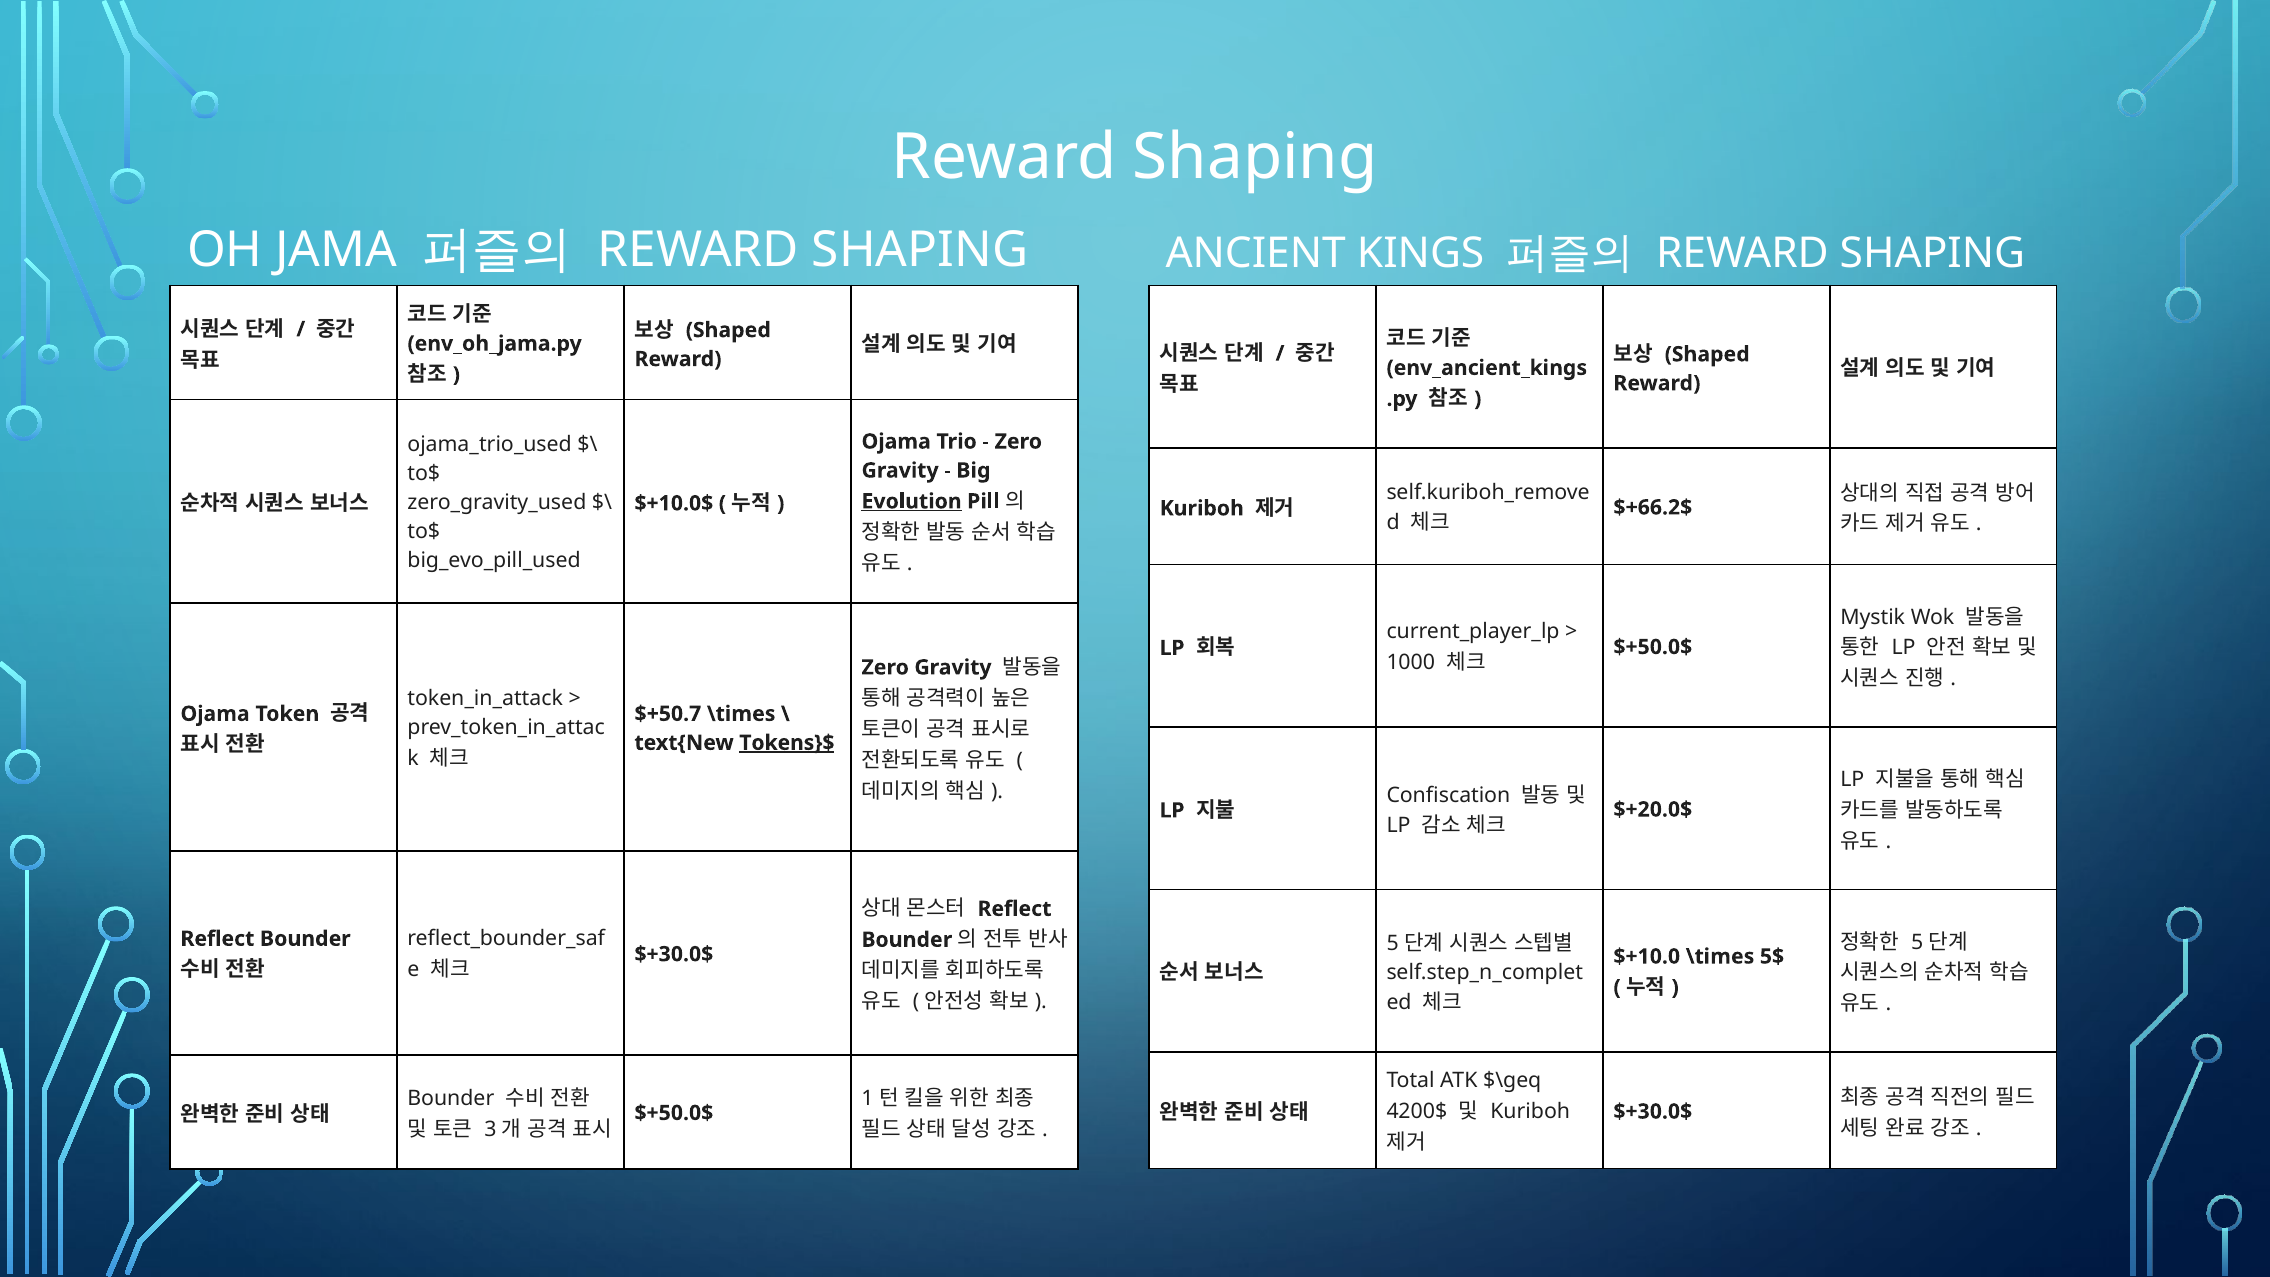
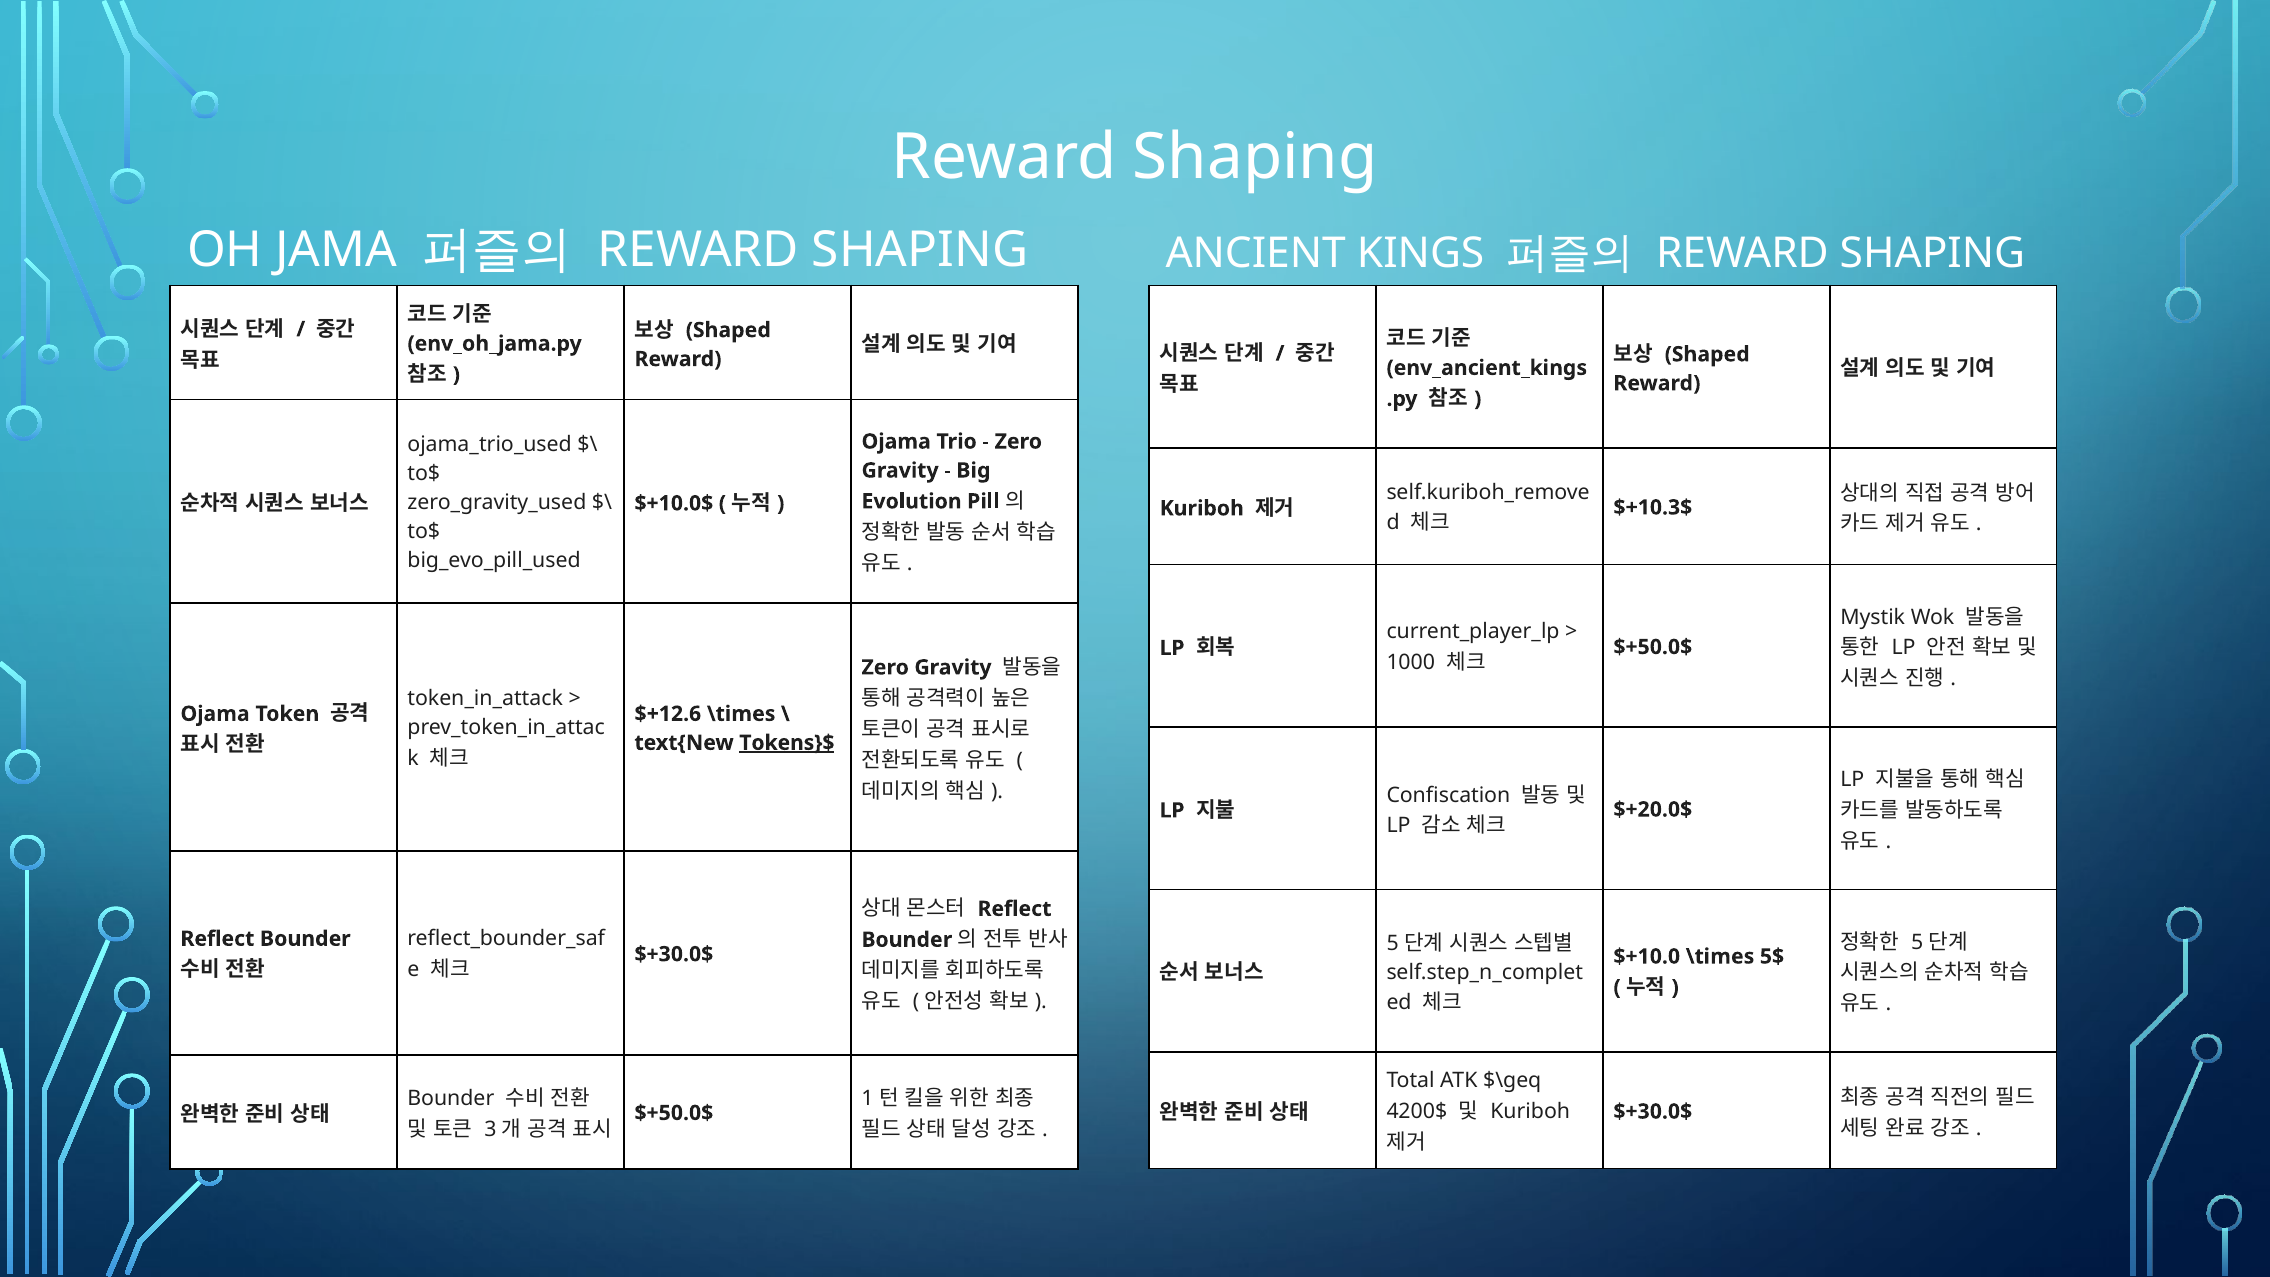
Evolution underline: present -> none (912, 501)
$+66.2$: $+66.2$ -> $+10.3$ (1653, 507)
$+50.7: $+50.7 -> $+12.6 (668, 714)
